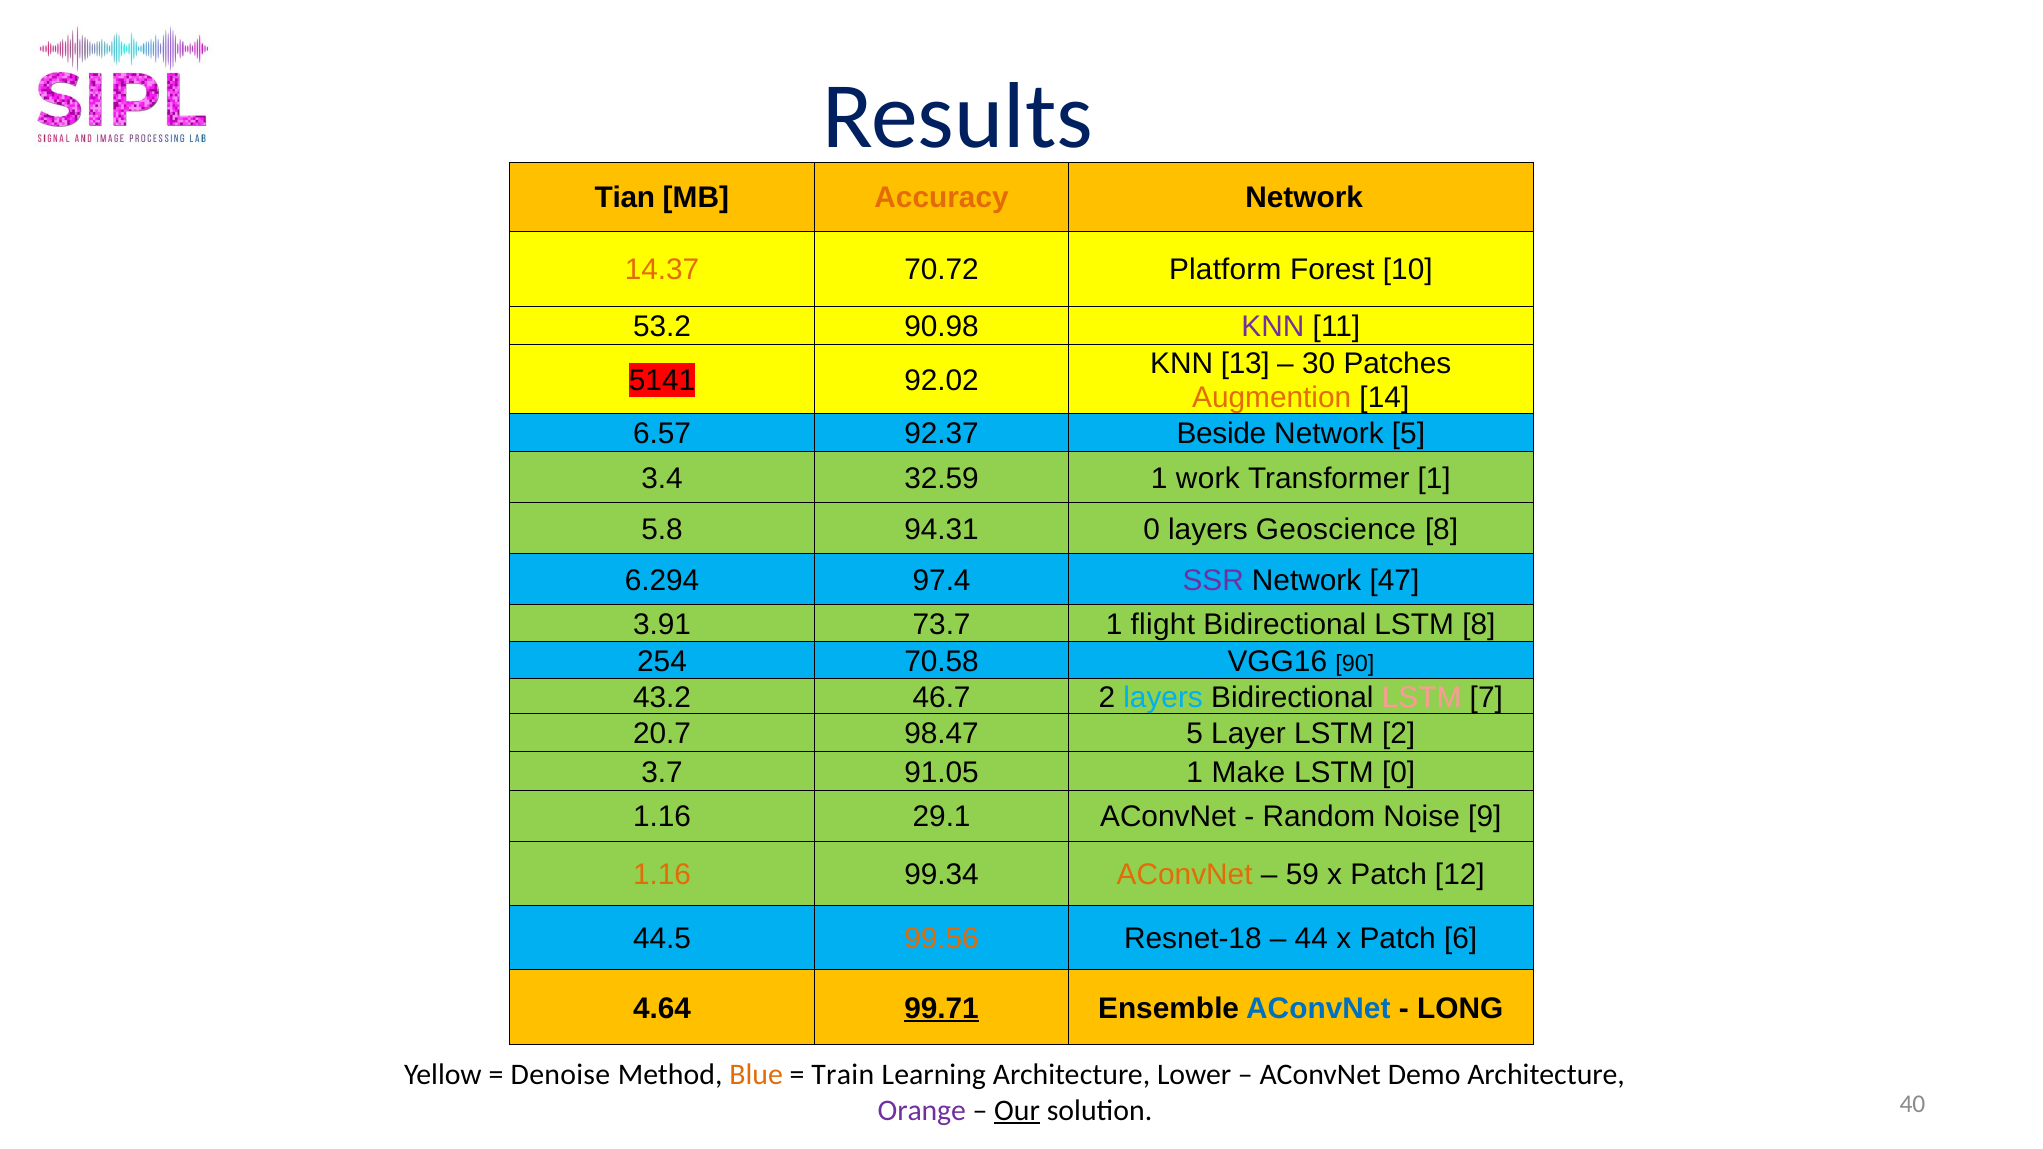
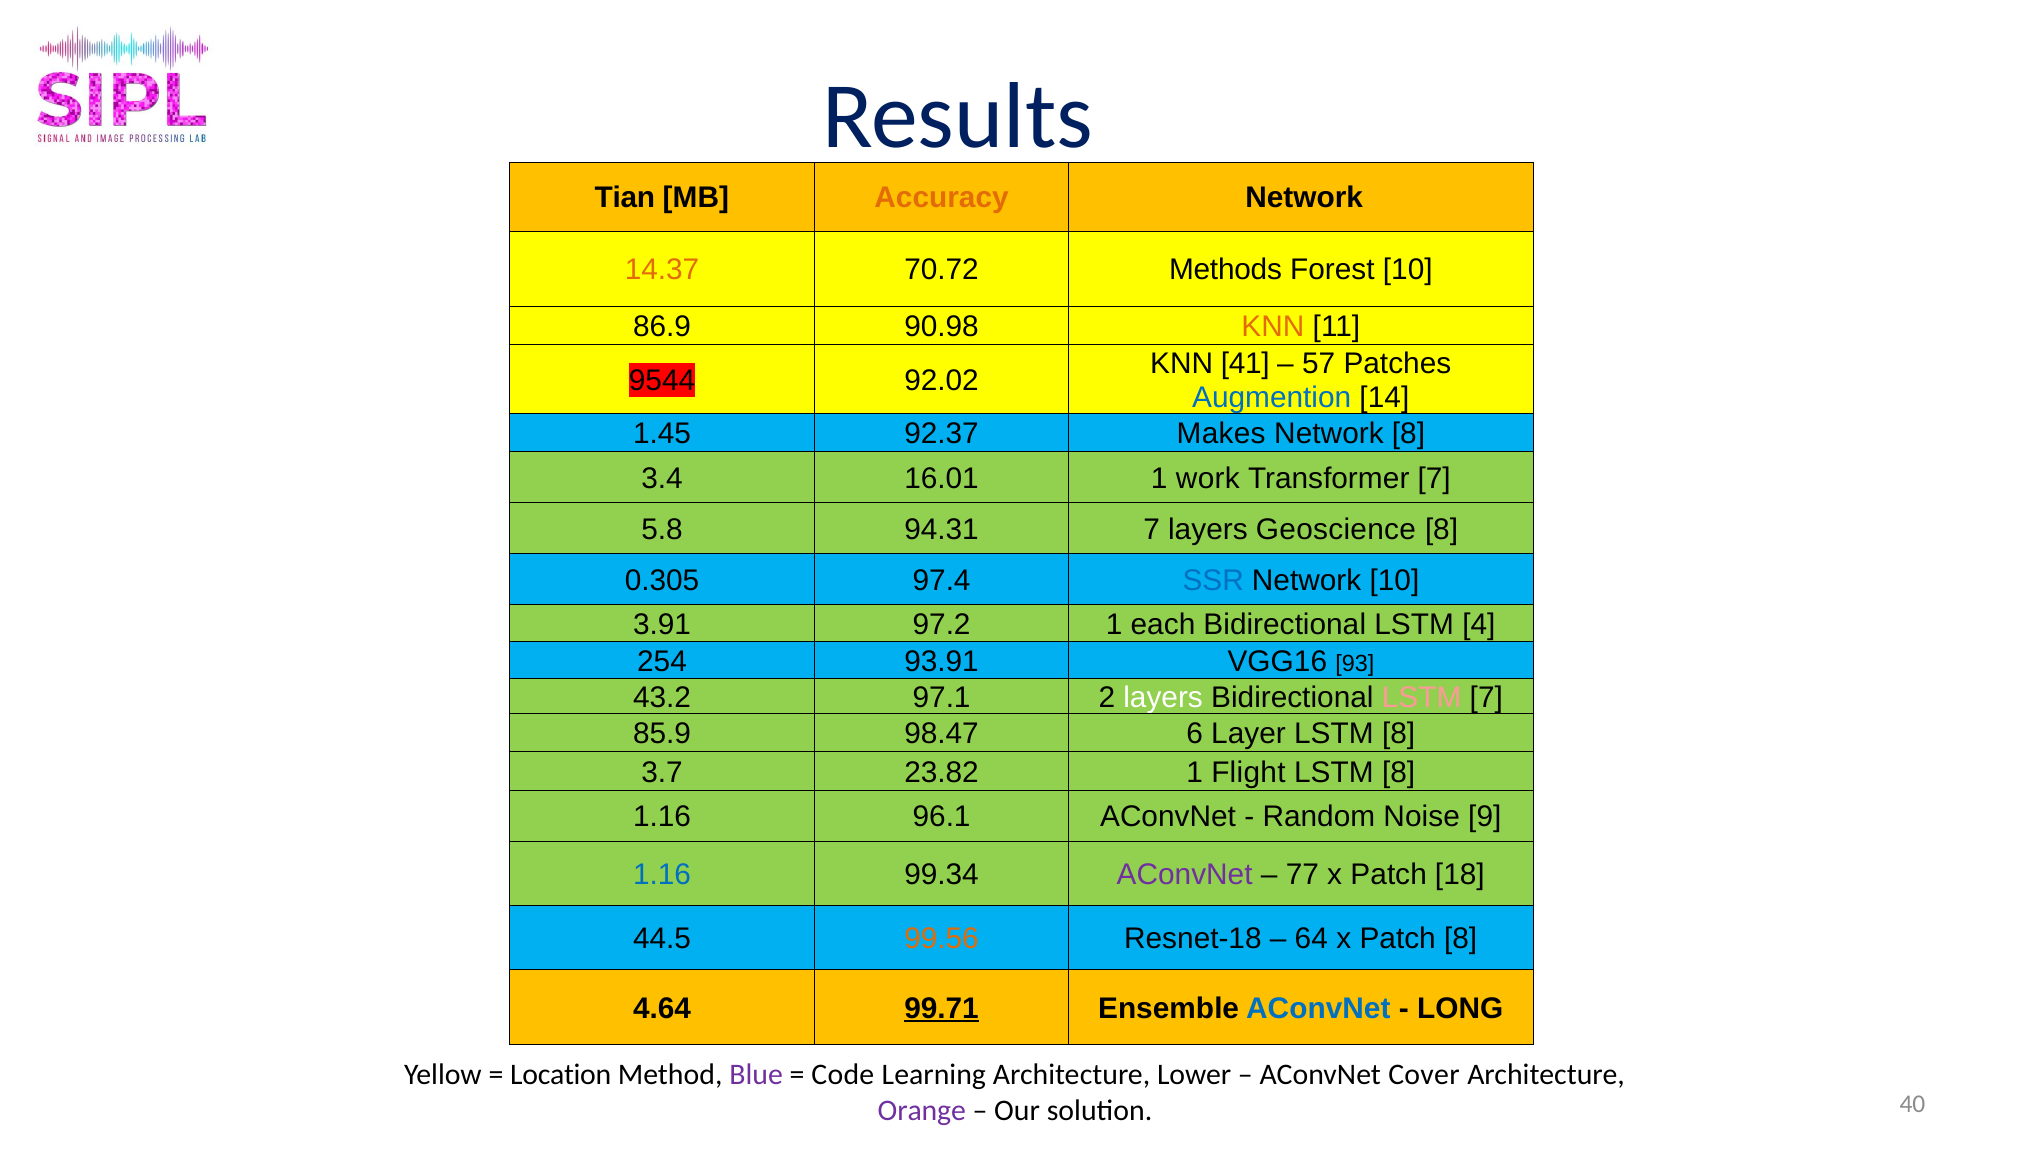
Platform: Platform -> Methods (1225, 270)
53.2: 53.2 -> 86.9 (662, 327)
KNN colour: purple -> orange (1273, 327)
13: 13 -> 41 (1245, 364)
30: 30 -> 57 (1319, 364)
5141: 5141 -> 9544 (662, 381)
Augmention colour: orange -> blue (1272, 397)
6.57: 6.57 -> 1.45 (662, 434)
Beside: Beside -> Makes (1221, 434)
Network 5: 5 -> 8 (1409, 434)
32.59: 32.59 -> 16.01 (942, 479)
Transformer 1: 1 -> 7 (1434, 479)
94.31 0: 0 -> 7 (1152, 530)
6.294: 6.294 -> 0.305 (662, 581)
SSR colour: purple -> blue (1213, 581)
Network 47: 47 -> 10 (1394, 581)
73.7: 73.7 -> 97.2 (942, 625)
flight: flight -> each (1163, 625)
LSTM 8: 8 -> 4 (1479, 625)
70.58: 70.58 -> 93.91 (942, 662)
90: 90 -> 93 (1355, 664)
46.7: 46.7 -> 97.1 (942, 697)
layers colour: light blue -> white (1163, 697)
20.7: 20.7 -> 85.9 (662, 734)
98.47 5: 5 -> 6 (1195, 734)
Layer LSTM 2: 2 -> 8 (1399, 734)
91.05: 91.05 -> 23.82 (942, 773)
Make: Make -> Flight (1248, 773)
0: 0 -> 8 (1399, 773)
29.1: 29.1 -> 96.1 (942, 817)
1.16 colour: orange -> blue (662, 875)
AConvNet colour: orange -> purple (1185, 875)
59: 59 -> 77 (1302, 875)
12: 12 -> 18 (1460, 875)
44: 44 -> 64 (1311, 939)
Patch 6: 6 -> 8 (1461, 939)
Denoise: Denoise -> Location (561, 1075)
Blue colour: orange -> purple (756, 1075)
Train: Train -> Code (843, 1075)
Demo: Demo -> Cover (1424, 1075)
Our underline: present -> none (1017, 1111)
